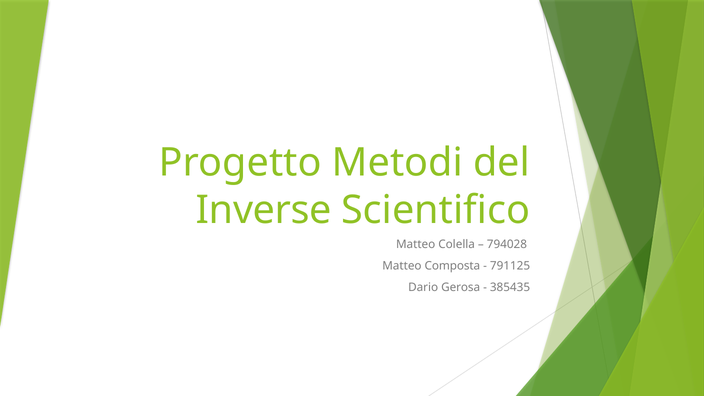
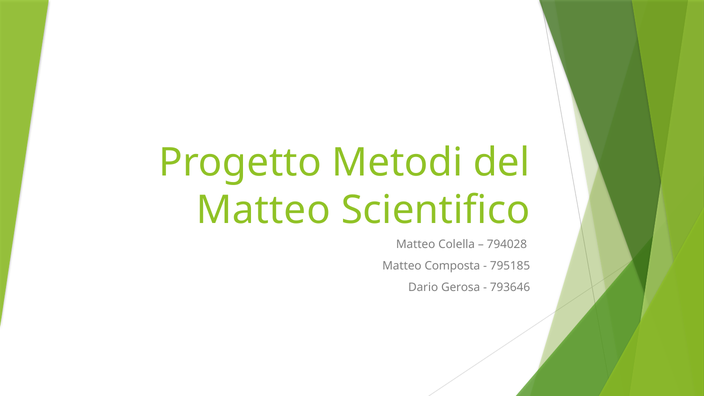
Inverse: Inverse -> Matteo (263, 210)
791125: 791125 -> 795185 (510, 266)
385435: 385435 -> 793646 (510, 287)
